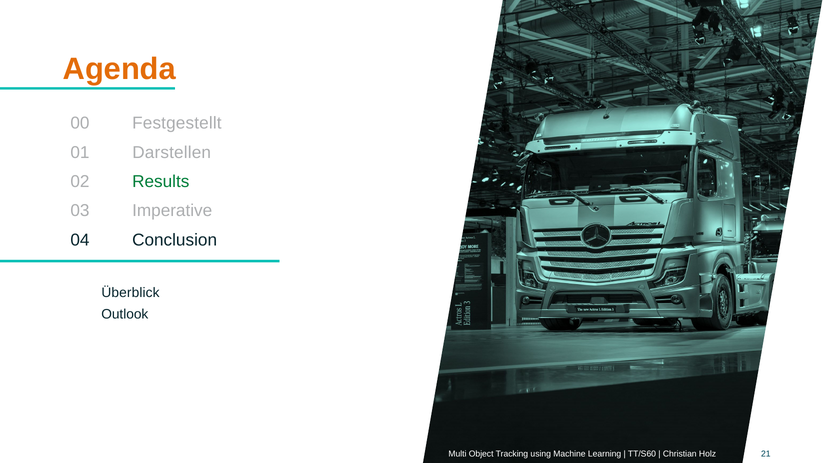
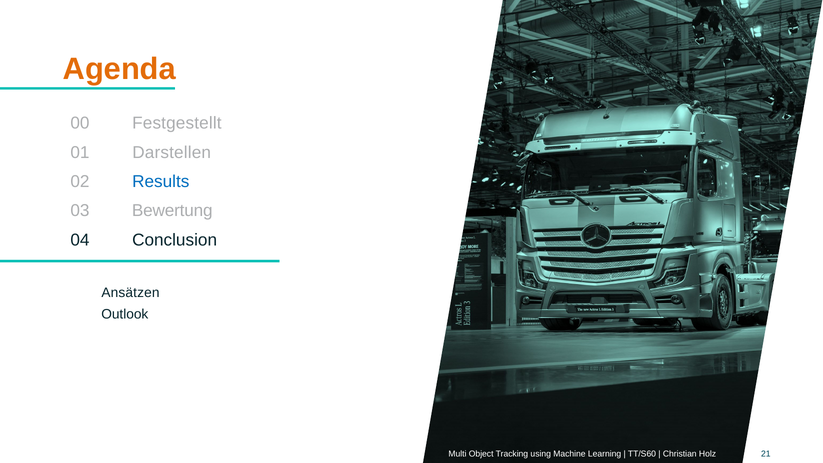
Results colour: green -> blue (161, 182)
Imperative: Imperative -> Bewertung (172, 211)
Überblick: Überblick -> Ansätzen (130, 293)
